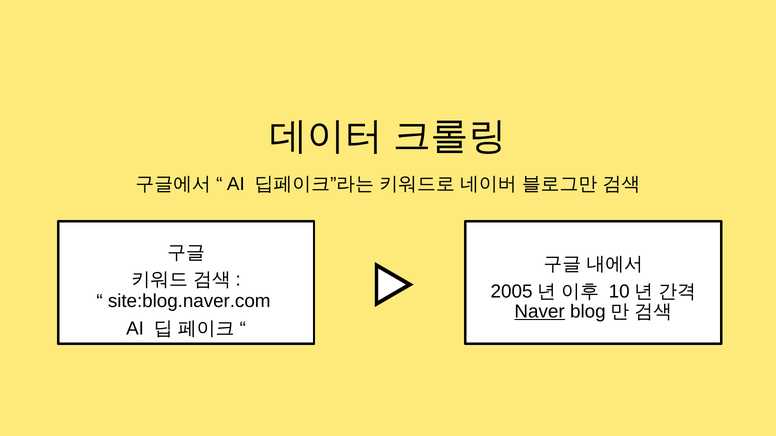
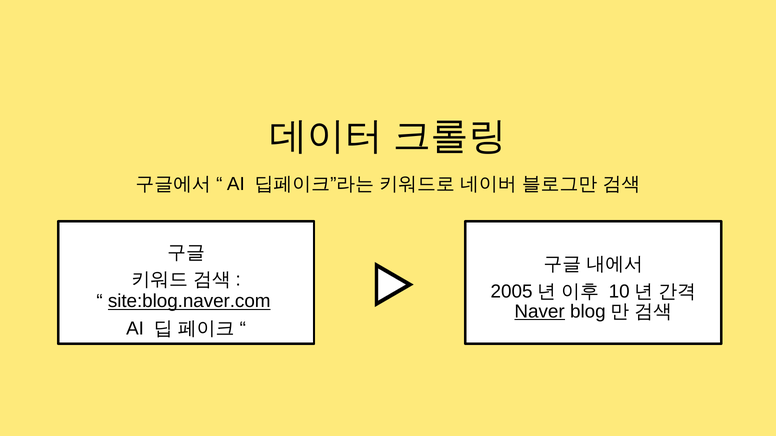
site:blog.naver.com underline: none -> present (189, 302)
